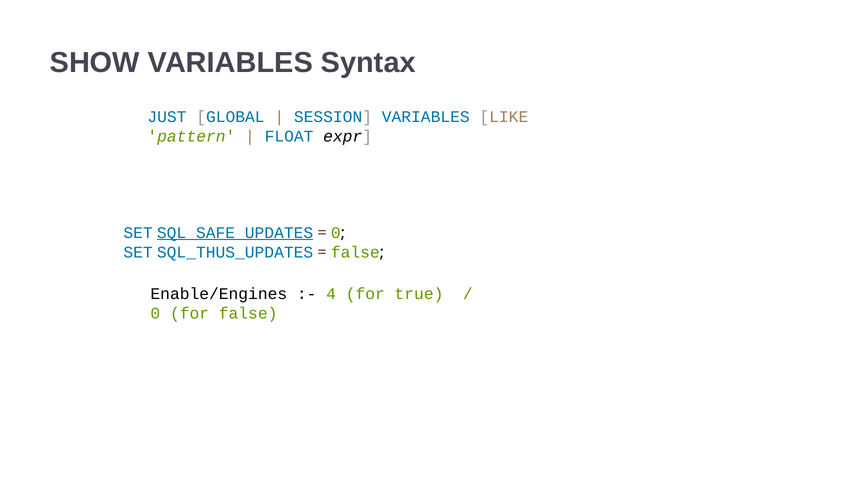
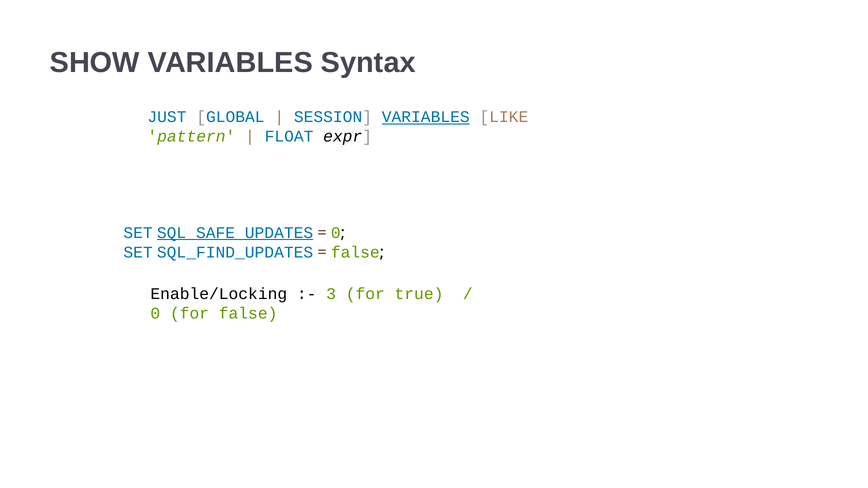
VARIABLES underline: none -> present (426, 117)
SQL_THUS_UPDATES: SQL_THUS_UPDATES -> SQL_FIND_UPDATES (235, 252)
Enable/Engines: Enable/Engines -> Enable/Locking (219, 294)
4: 4 -> 3 (331, 294)
